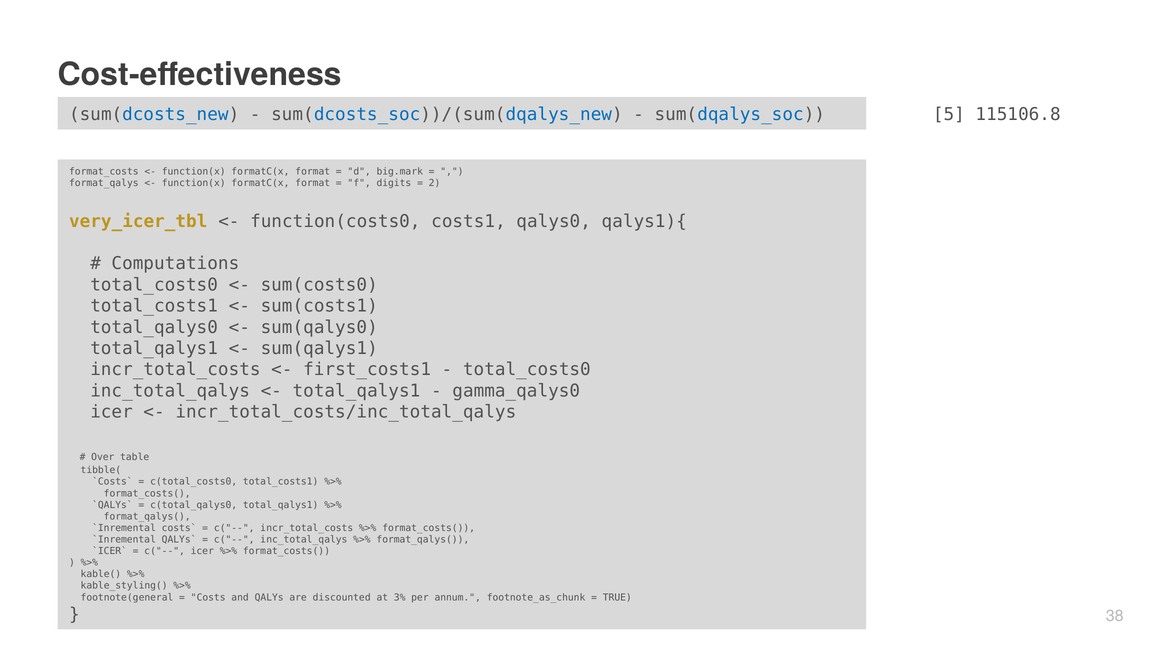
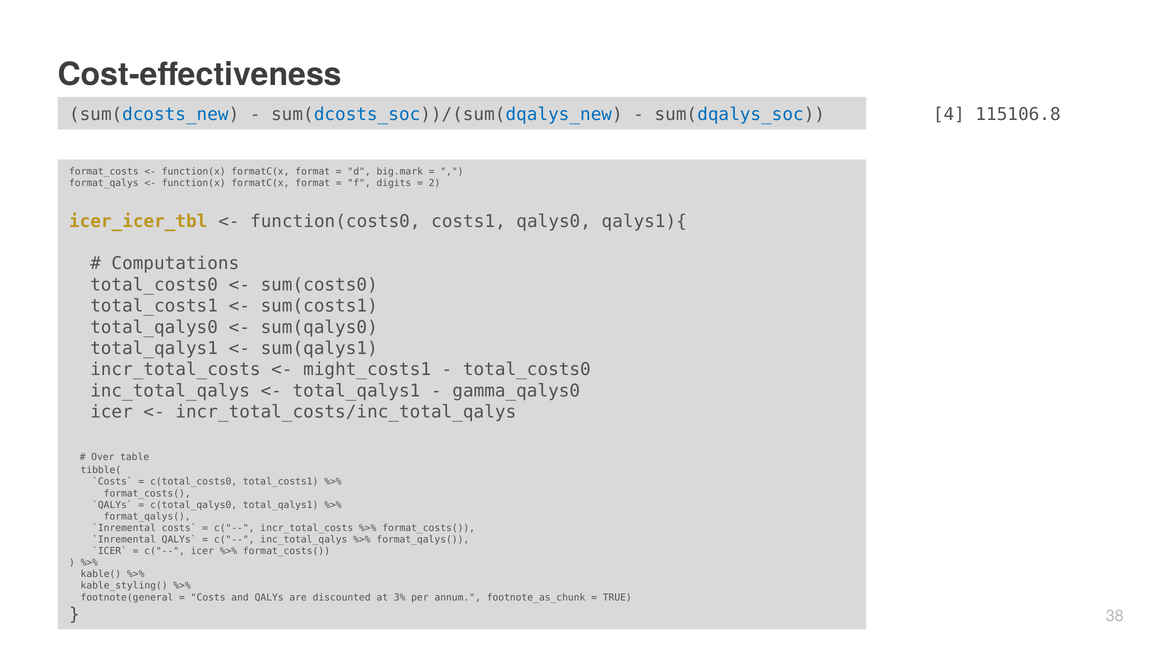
5: 5 -> 4 (949, 114)
very_icer_tbl: very_icer_tbl -> icer_icer_tbl (138, 221)
first_costs1: first_costs1 -> might_costs1 (367, 369)
